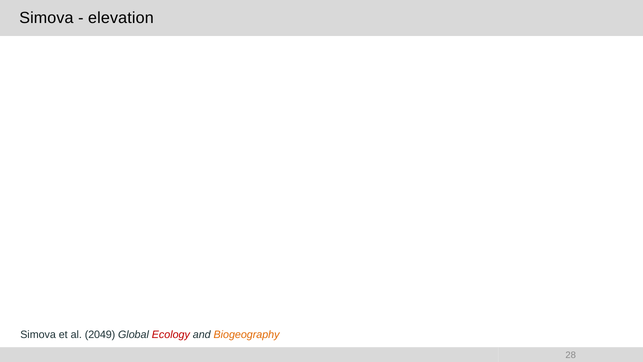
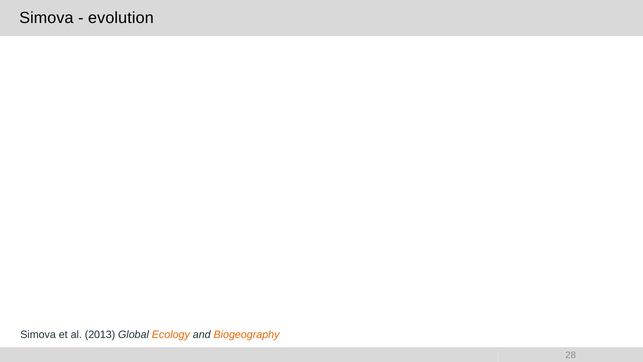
elevation: elevation -> evolution (121, 18)
2049: 2049 -> 2013 (100, 334)
Ecology colour: red -> orange (171, 334)
